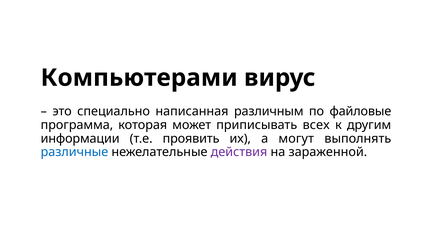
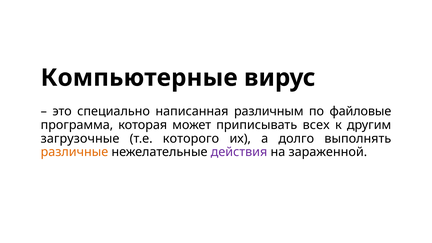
Компьютерами: Компьютерами -> Компьютерные (139, 78)
информации: информации -> загрузочные (80, 139)
проявить: проявить -> которого (191, 139)
могут: могут -> долго (296, 139)
различные colour: blue -> orange (74, 152)
